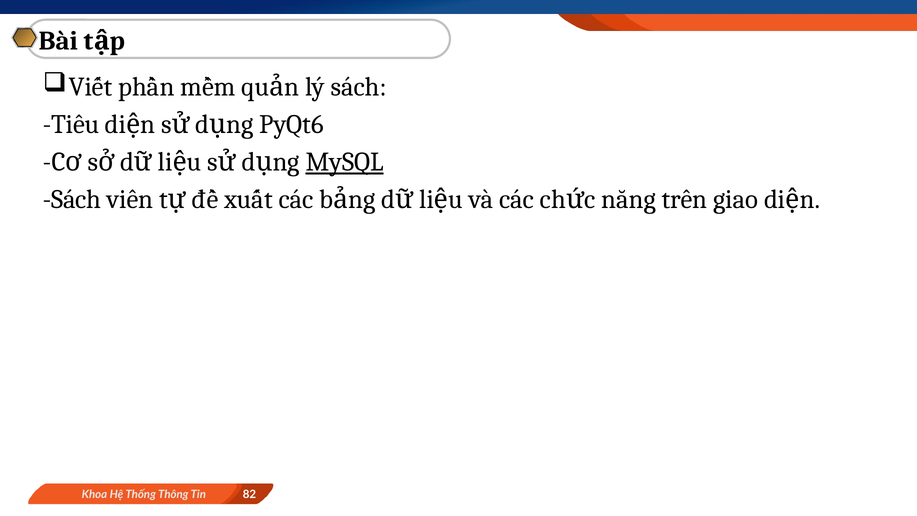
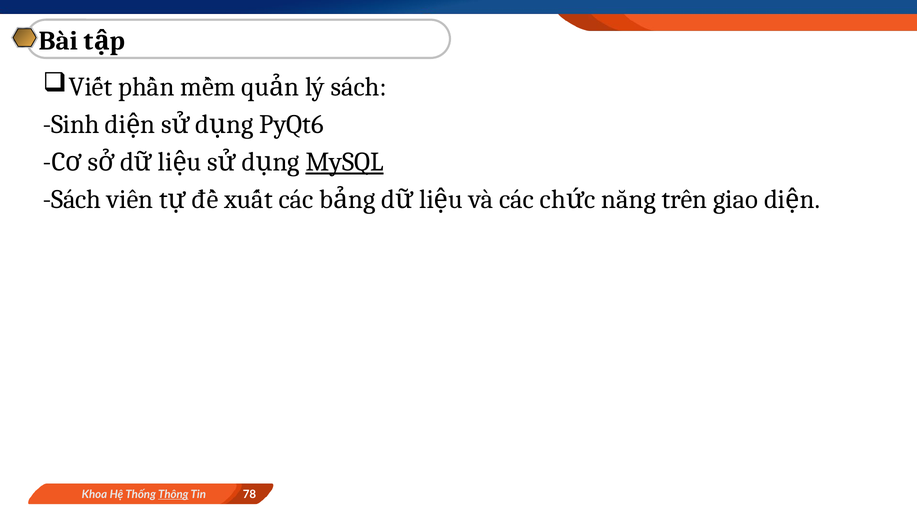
Tiêu: Tiêu -> Sinh (71, 124)
Thông underline: none -> present (173, 494)
82: 82 -> 78 (249, 494)
